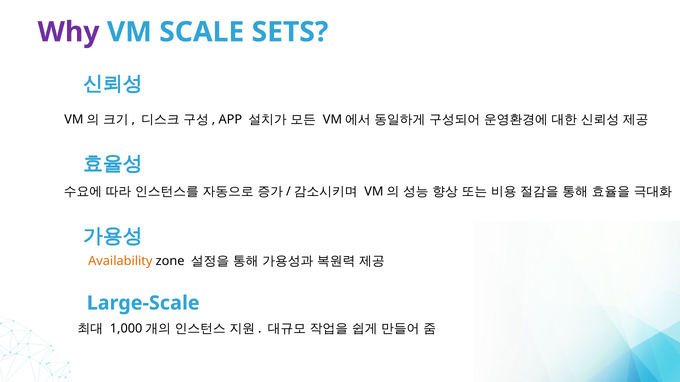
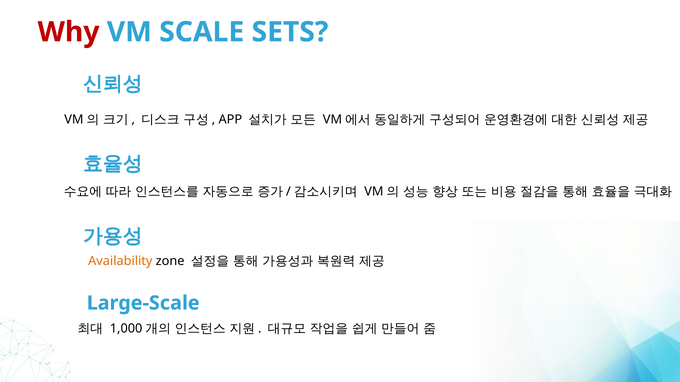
Why colour: purple -> red (69, 32)
